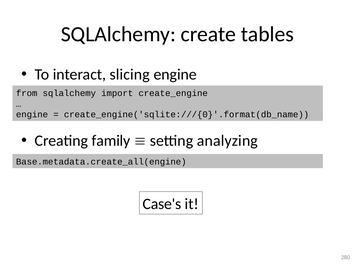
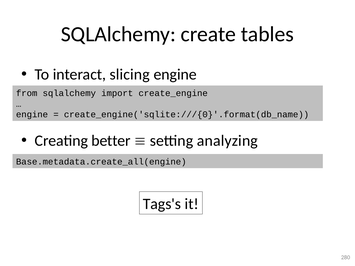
family: family -> better (111, 141)
Case's: Case's -> Tags's (162, 204)
